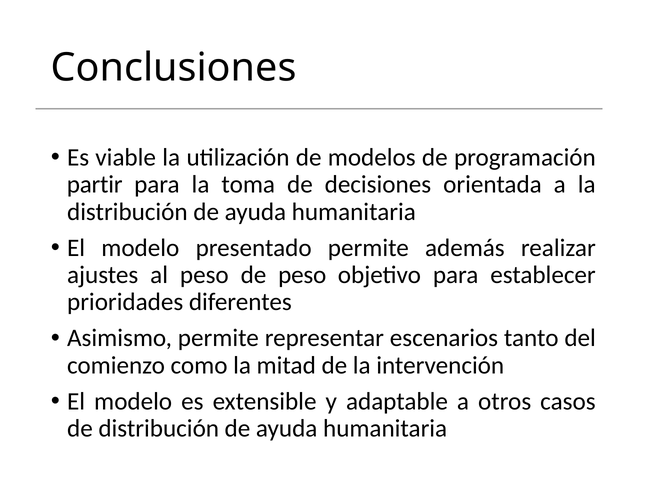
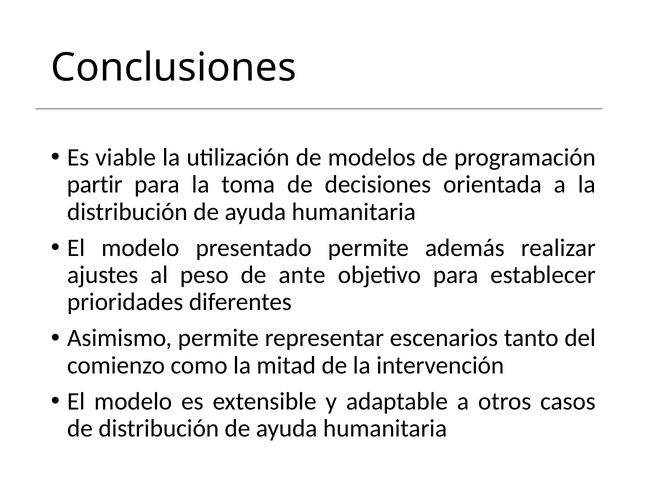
de peso: peso -> ante (302, 275)
